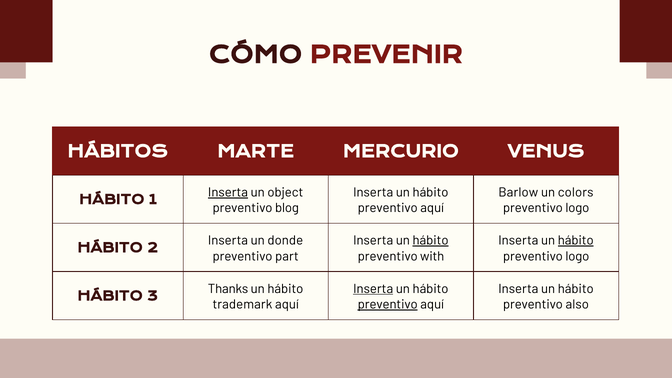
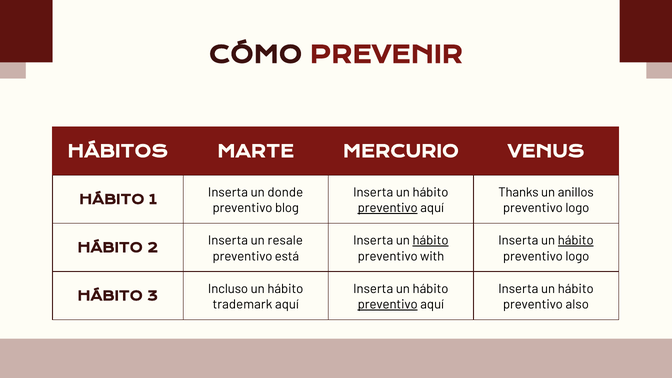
Inserta underline: present -> none (228, 192)
object: object -> donde (285, 192)
Barlow: Barlow -> Thanks (518, 192)
colors: colors -> anillos (576, 192)
preventivo underline: none -> present (388, 208)
donde: donde -> resale (285, 241)
part: part -> está (287, 256)
Thanks: Thanks -> Incluso (228, 289)
Inserta underline: present -> none (373, 289)
